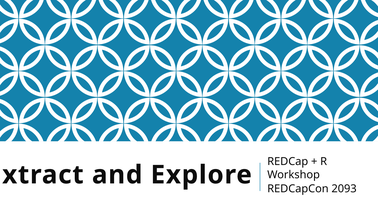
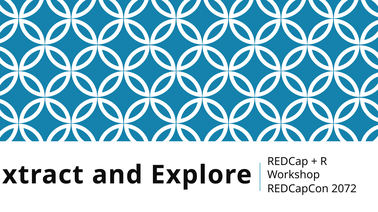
2093: 2093 -> 2072 (344, 189)
